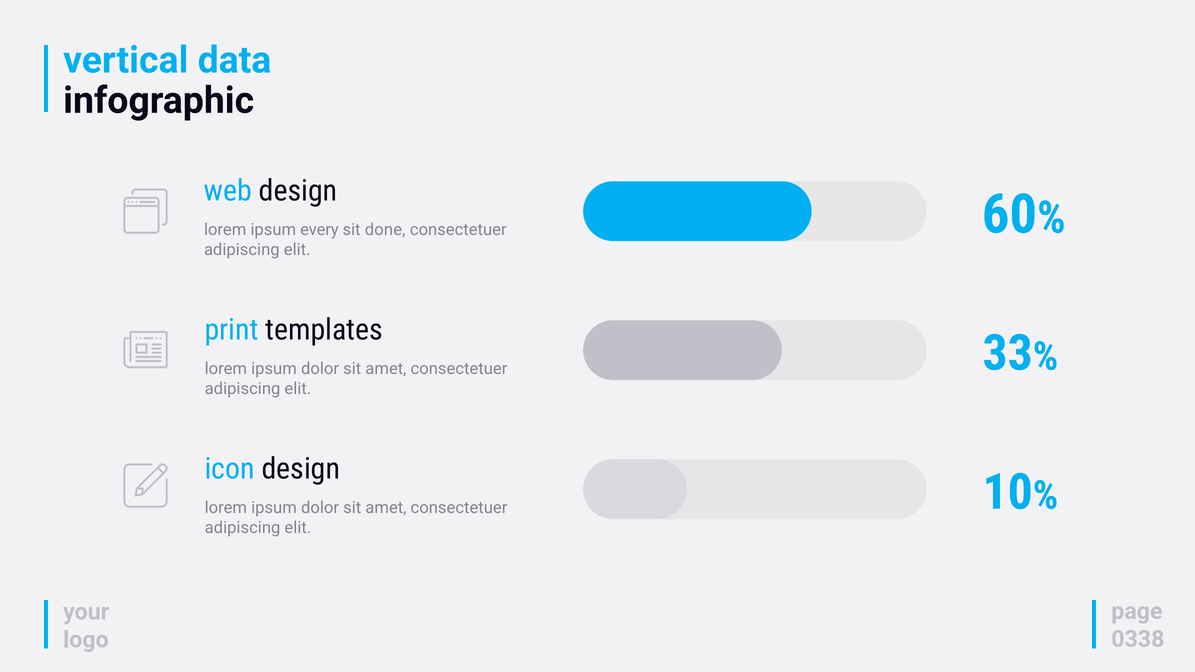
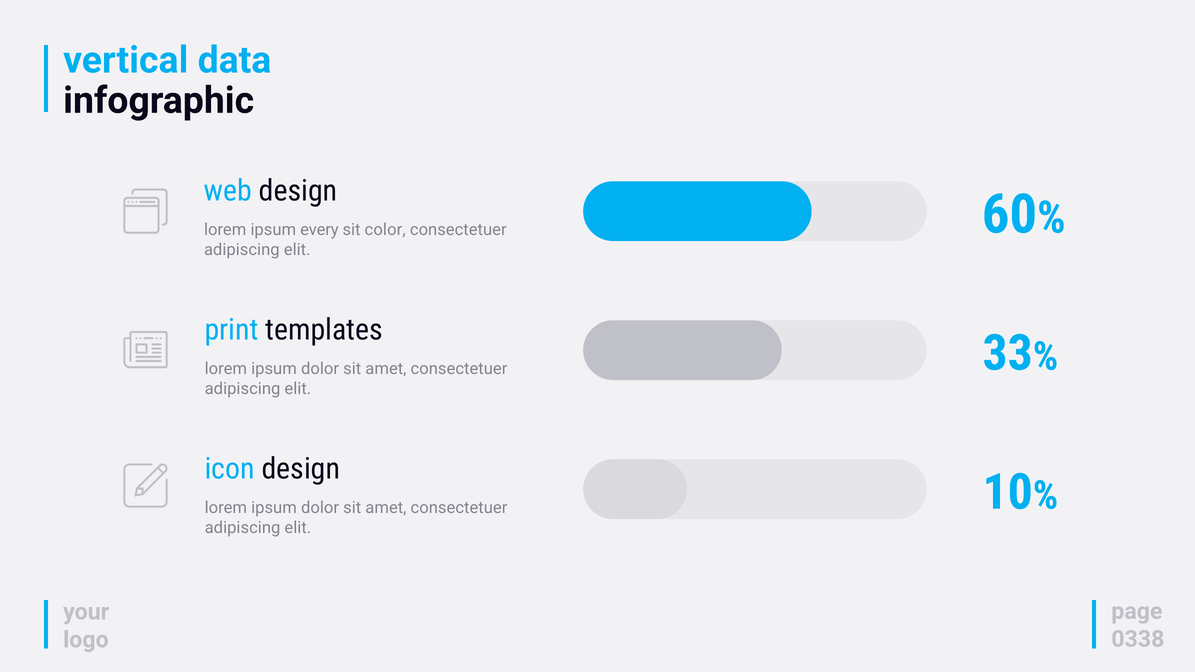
done: done -> color (385, 230)
